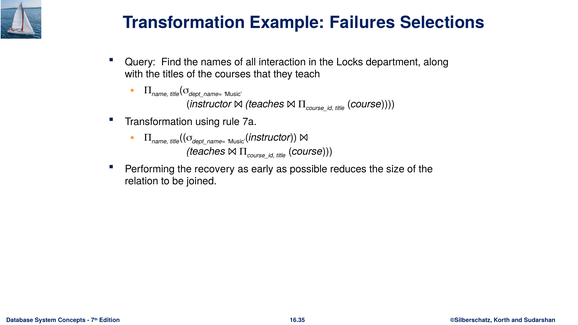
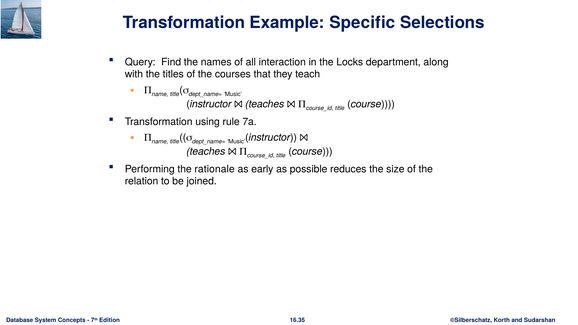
Failures: Failures -> Specific (362, 23)
recovery: recovery -> rationale (215, 169)
